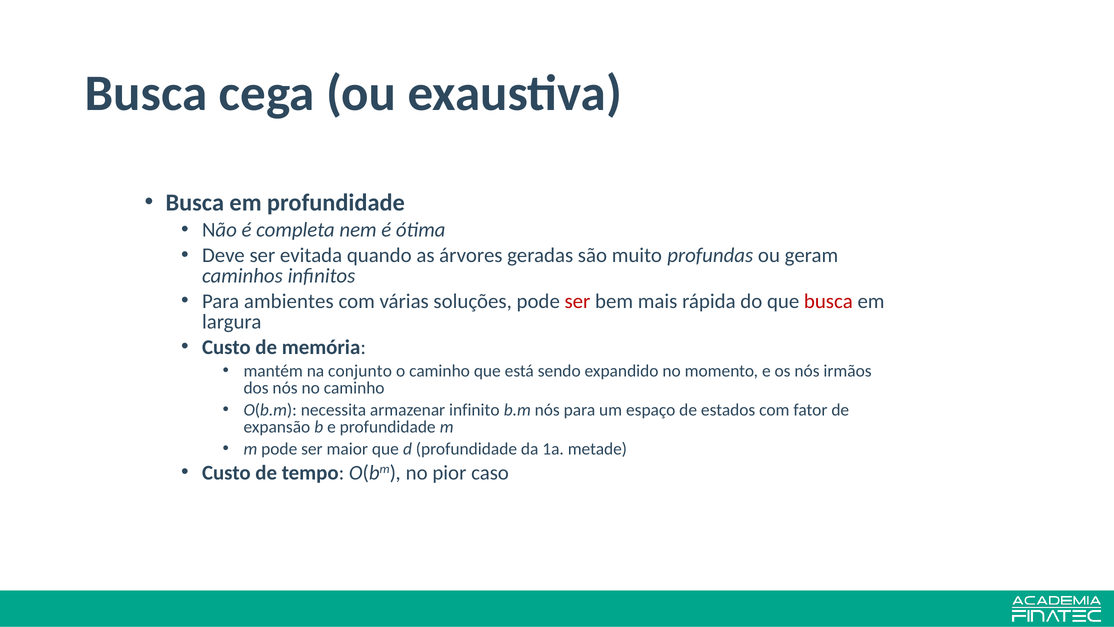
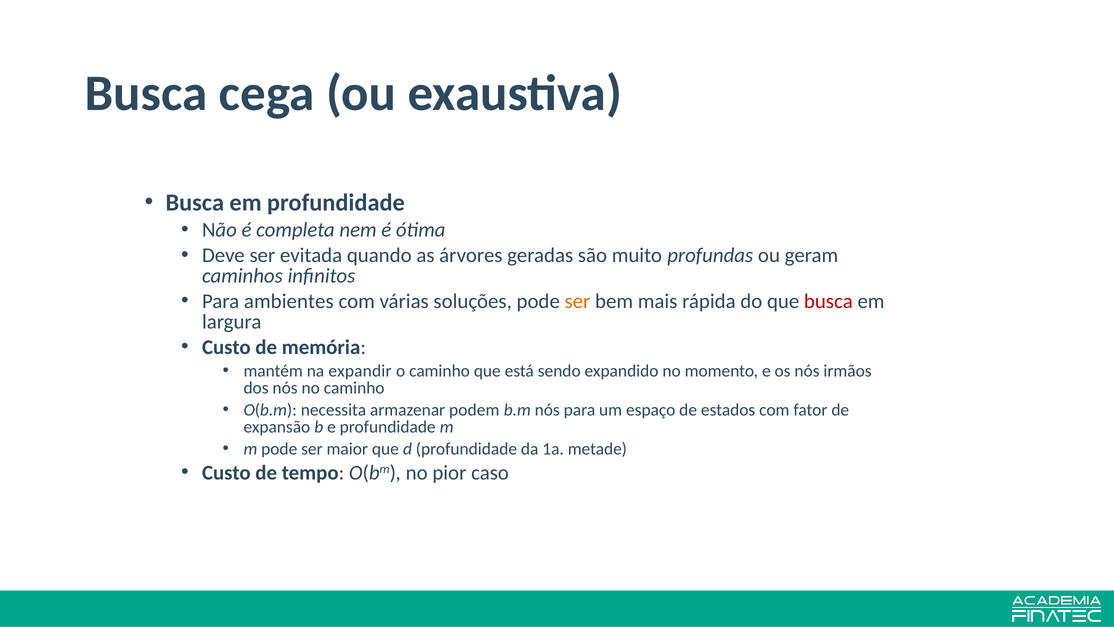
ser colour: red -> orange (577, 301)
conjunto: conjunto -> expandir (360, 371)
infinito: infinito -> podem (474, 410)
